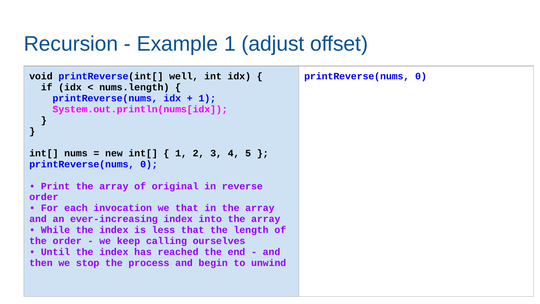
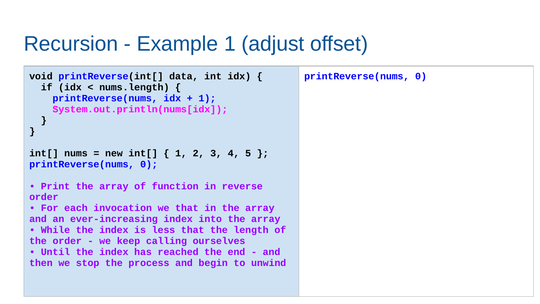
well: well -> data (184, 76)
original: original -> function (175, 186)
